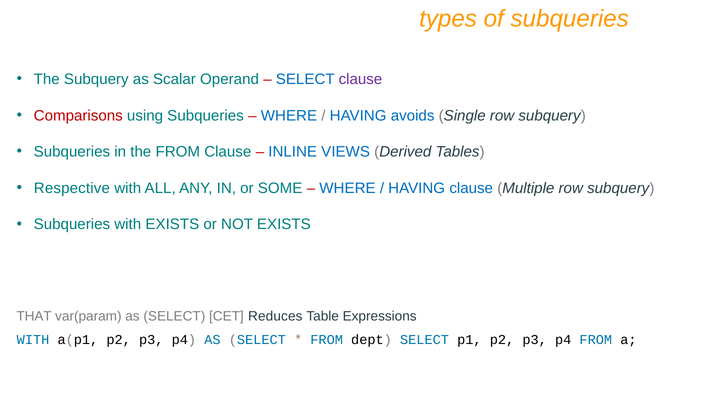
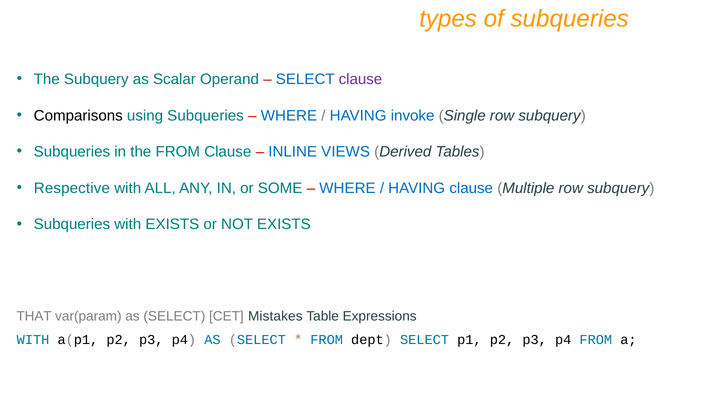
Comparisons colour: red -> black (78, 115)
avoids: avoids -> invoke (413, 115)
Reduces: Reduces -> Mistakes (275, 316)
